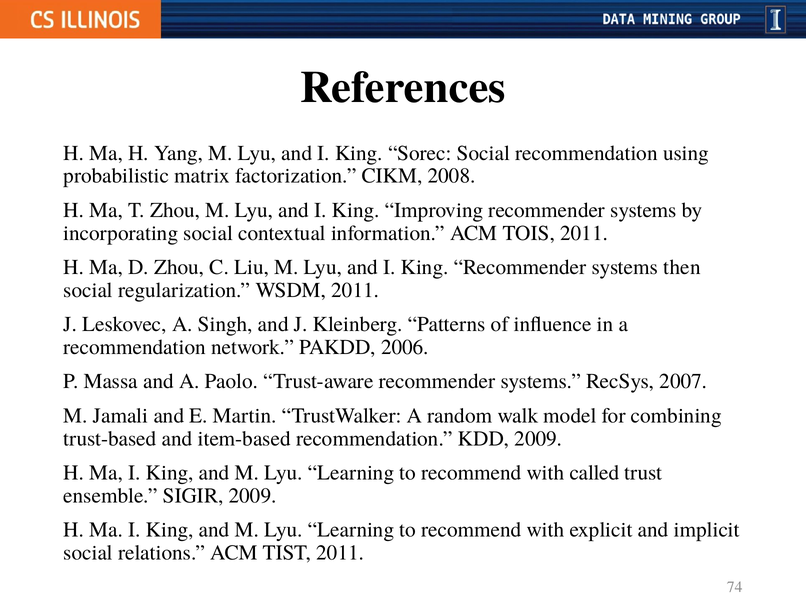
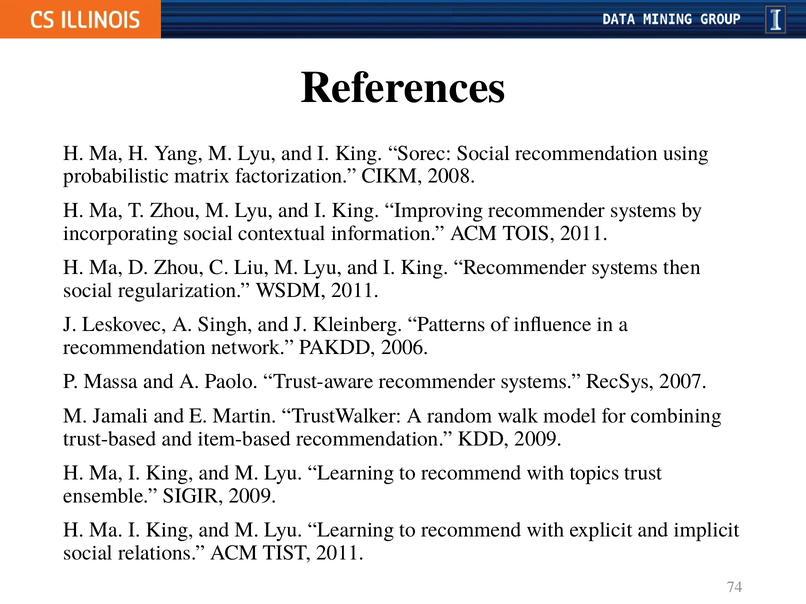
called: called -> topics (594, 473)
